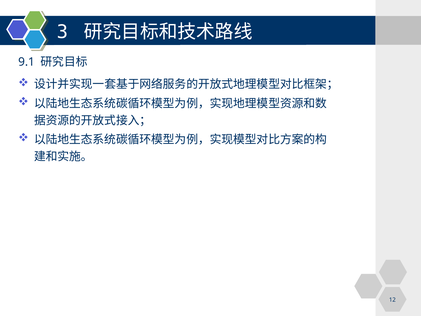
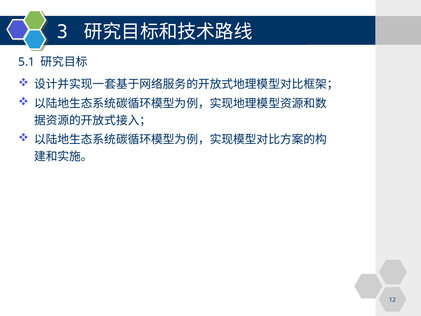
9.1: 9.1 -> 5.1 (26, 62)
